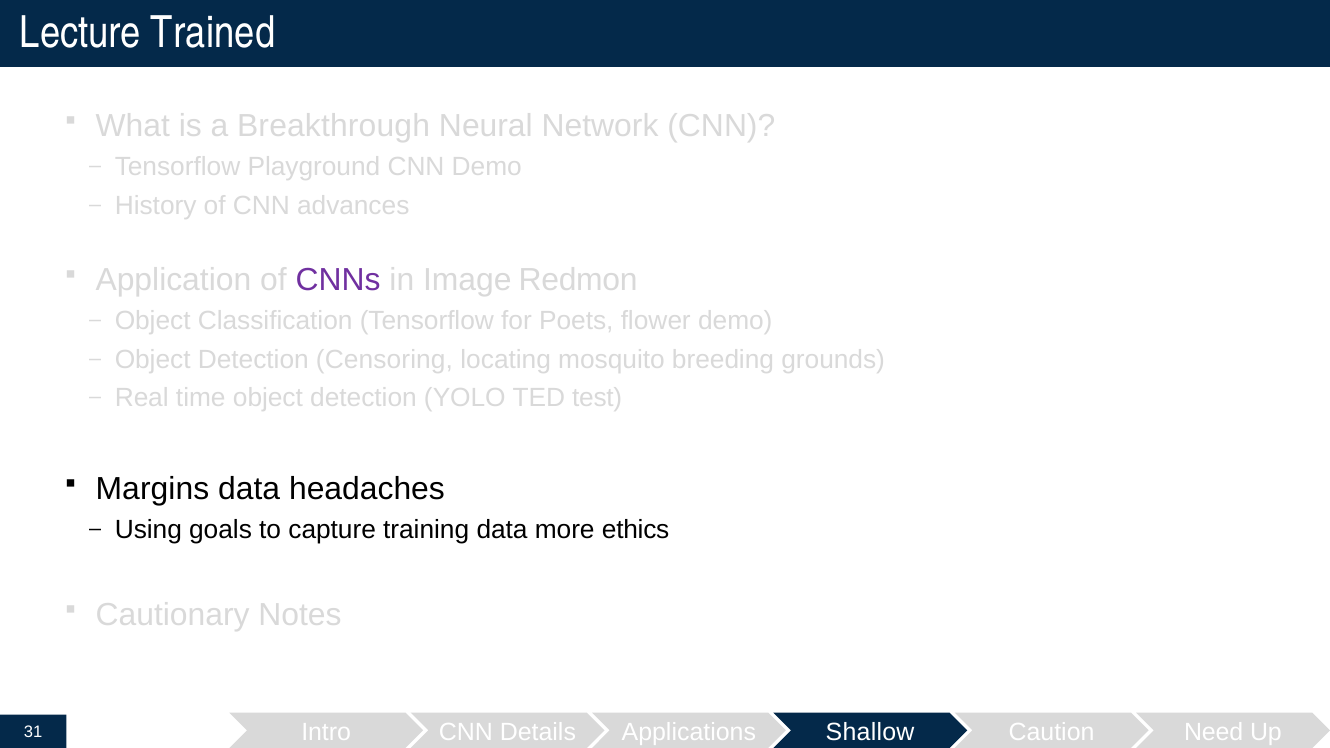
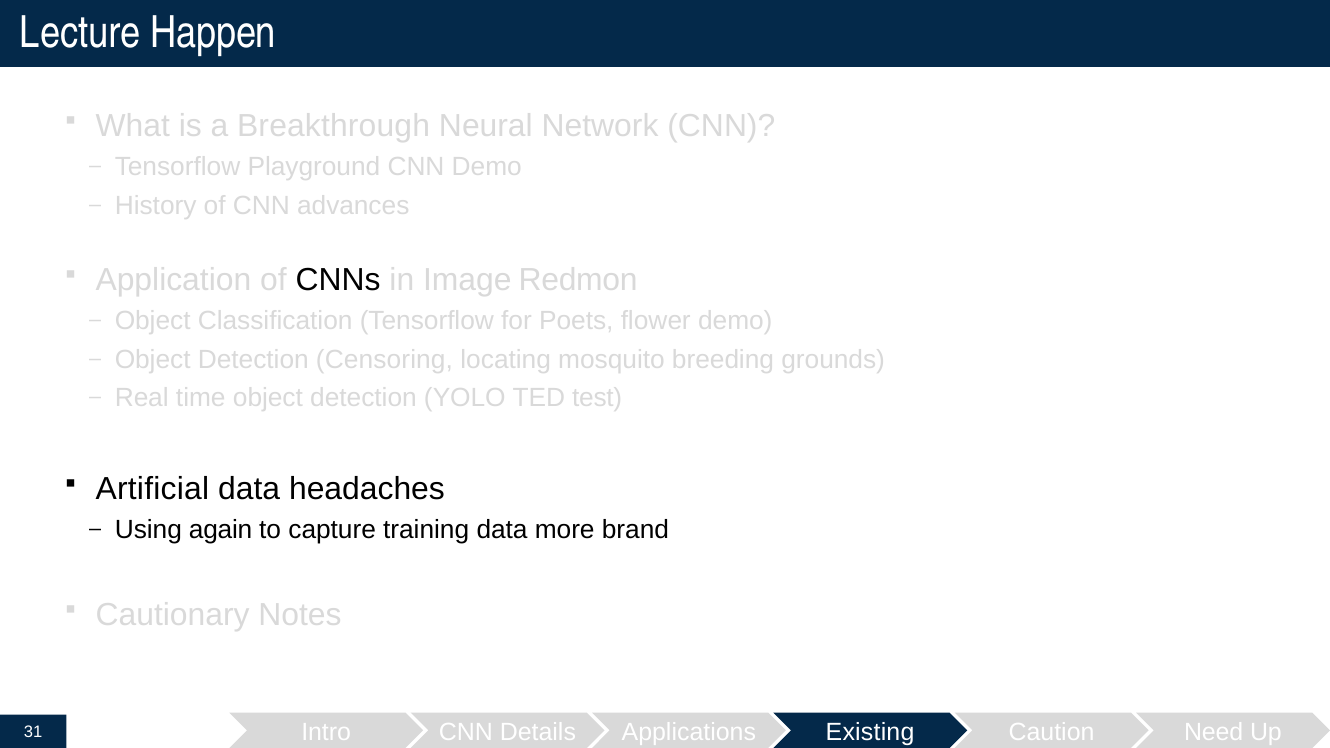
Trained: Trained -> Happen (213, 33)
CNNs colour: purple -> black (338, 280)
Margins: Margins -> Artificial (152, 489)
goals: goals -> again (221, 530)
ethics: ethics -> brand (635, 530)
Shallow: Shallow -> Existing (870, 732)
